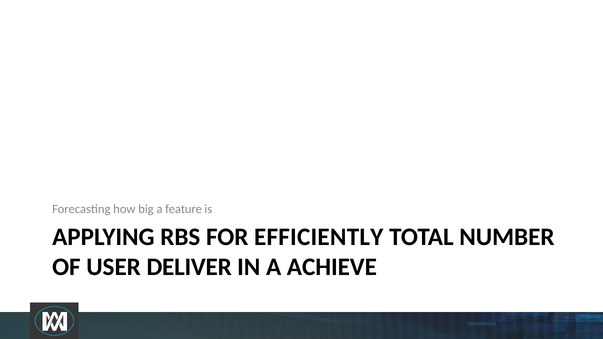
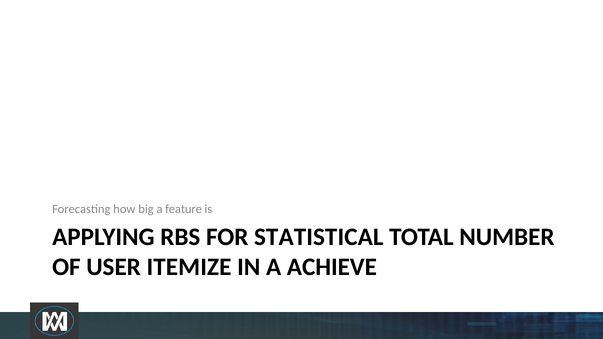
EFFICIENTLY: EFFICIENTLY -> STATISTICAL (319, 237)
DELIVER: DELIVER -> ITEMIZE (189, 267)
